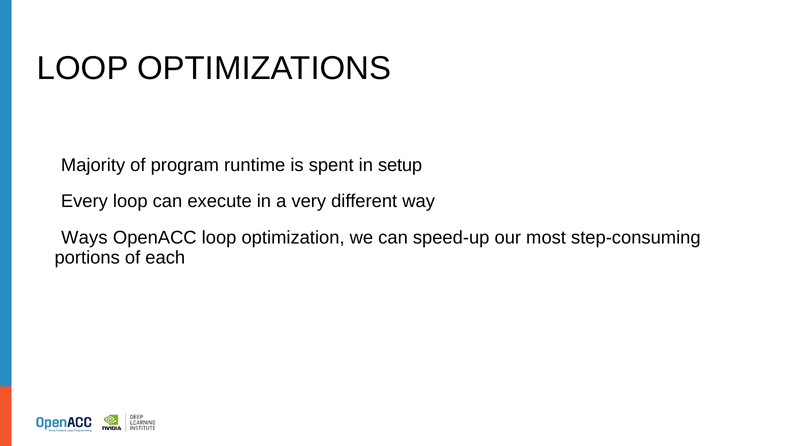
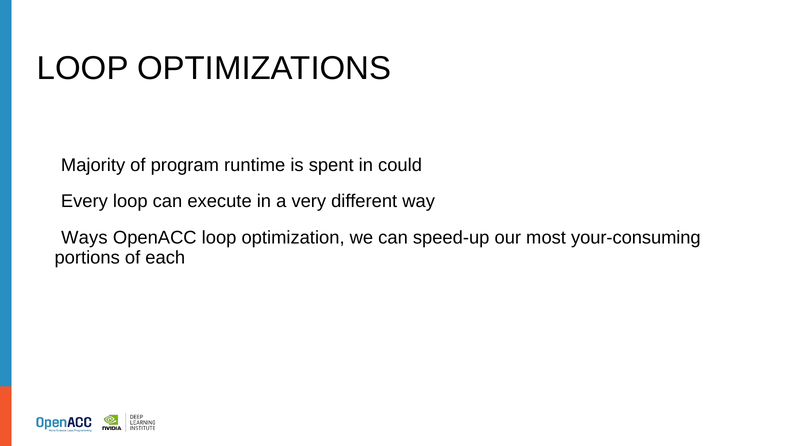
setup: setup -> could (400, 165)
step-consuming: step-consuming -> your-consuming (636, 237)
